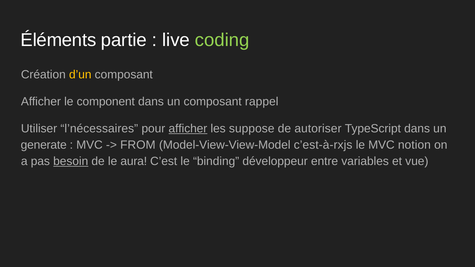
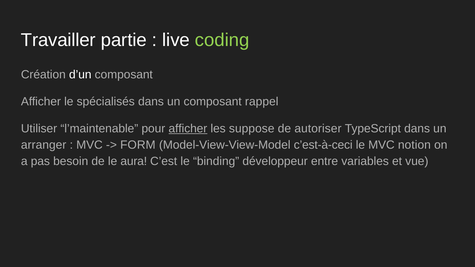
Éléments: Éléments -> Travailler (58, 40)
d’un colour: yellow -> white (80, 75)
component: component -> spécialisés (106, 102)
l’nécessaires: l’nécessaires -> l’maintenable (99, 129)
generate: generate -> arranger (44, 145)
FROM: FROM -> FORM (138, 145)
c’est-à-rxjs: c’est-à-rxjs -> c’est-à-ceci (323, 145)
besoin underline: present -> none (71, 161)
